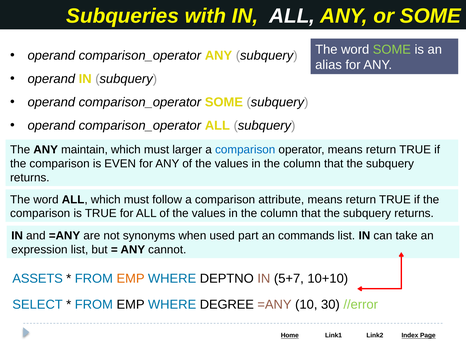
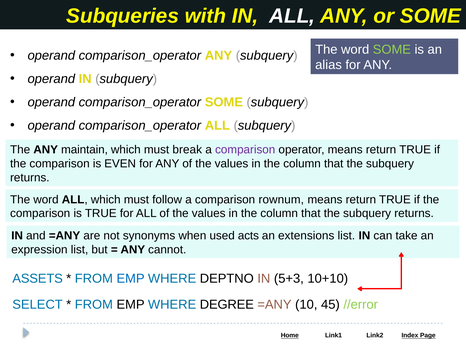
larger: larger -> break (187, 150)
comparison colour: blue -> purple (245, 150)
attribute: attribute -> rownum (281, 200)
part: part -> acts (248, 236)
commands: commands -> extensions (306, 236)
EMP colour: orange -> blue (131, 279)
5+7: 5+7 -> 5+3 (289, 279)
30: 30 -> 45 (330, 305)
